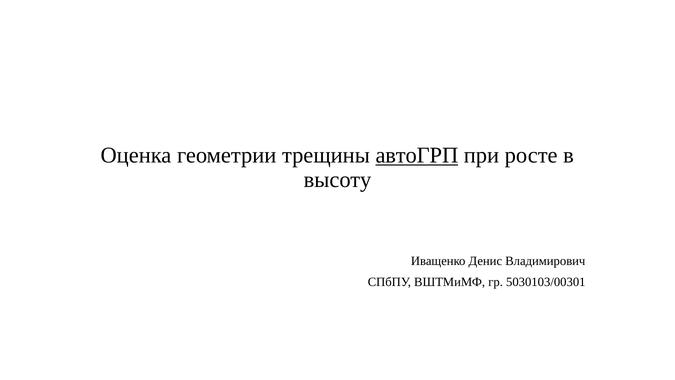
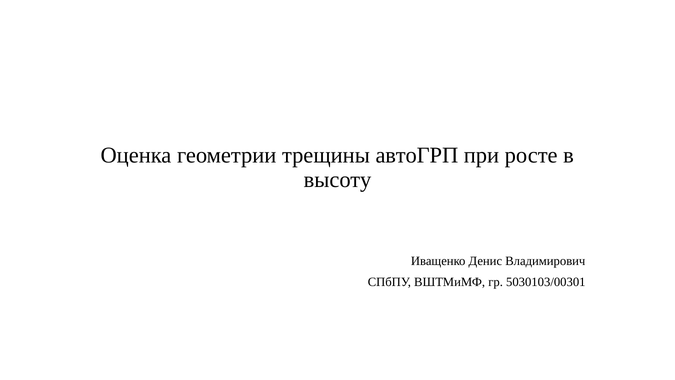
автоГРП underline: present -> none (417, 155)
